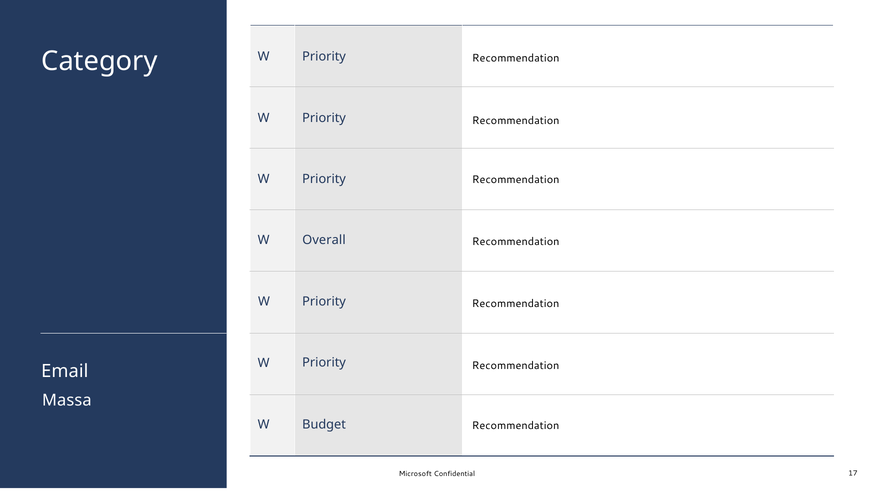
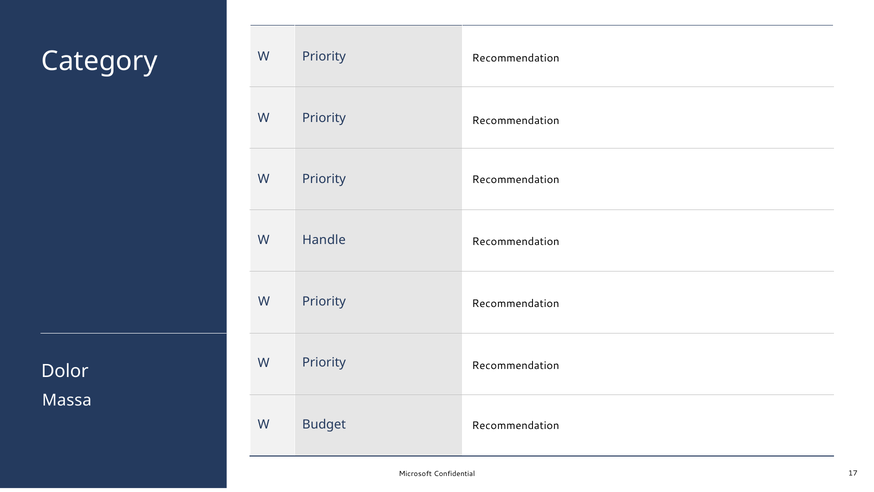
Overall: Overall -> Handle (324, 240)
Email: Email -> Dolor (65, 371)
